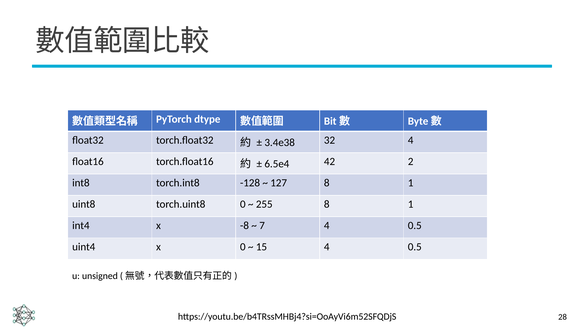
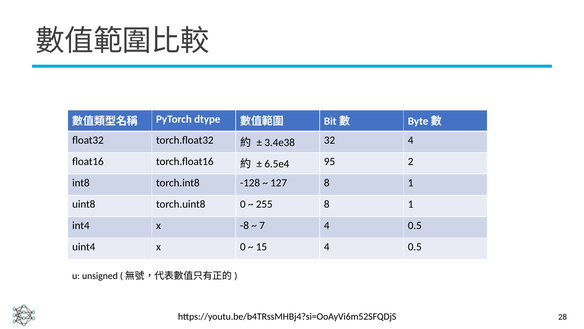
42: 42 -> 95 (330, 161)
